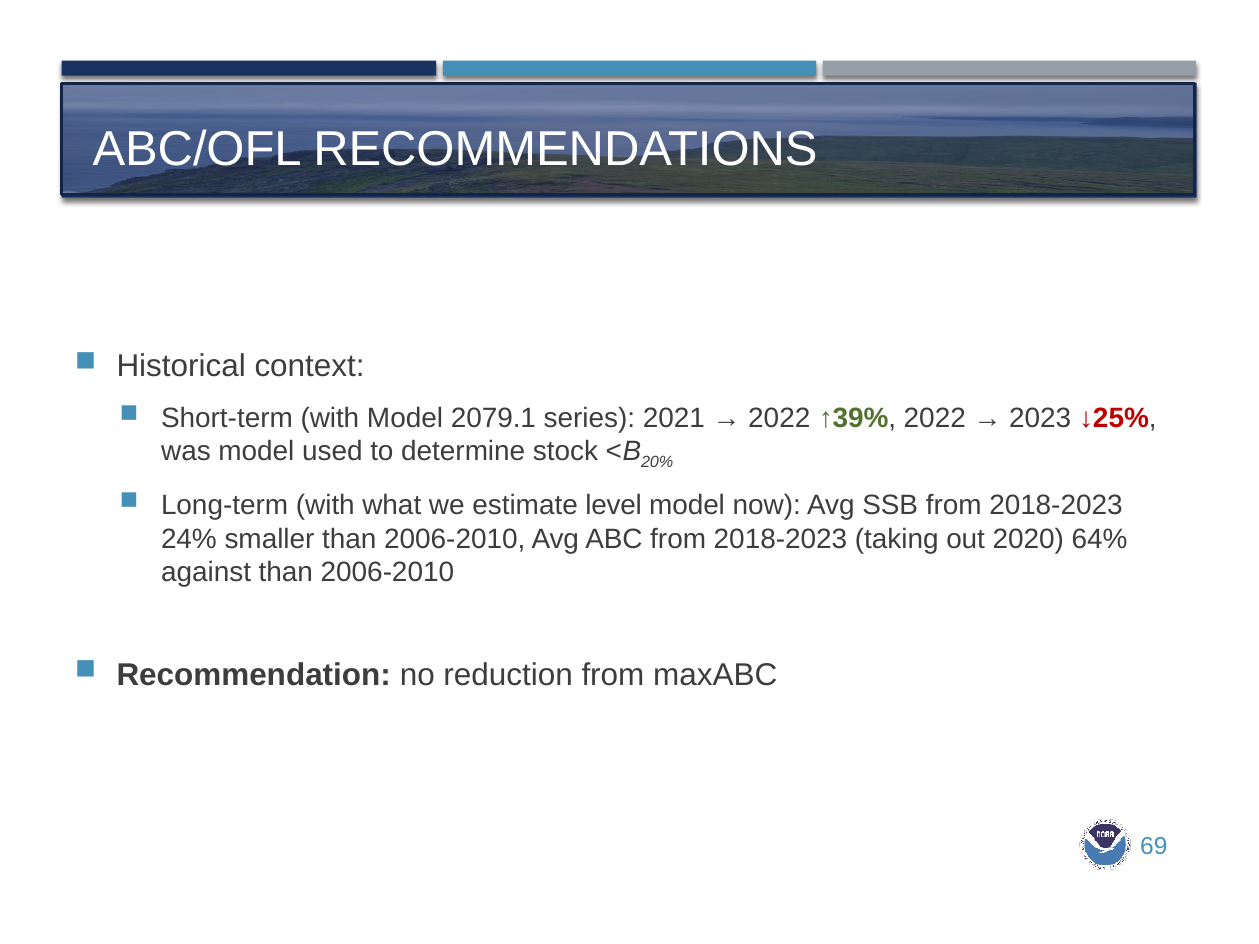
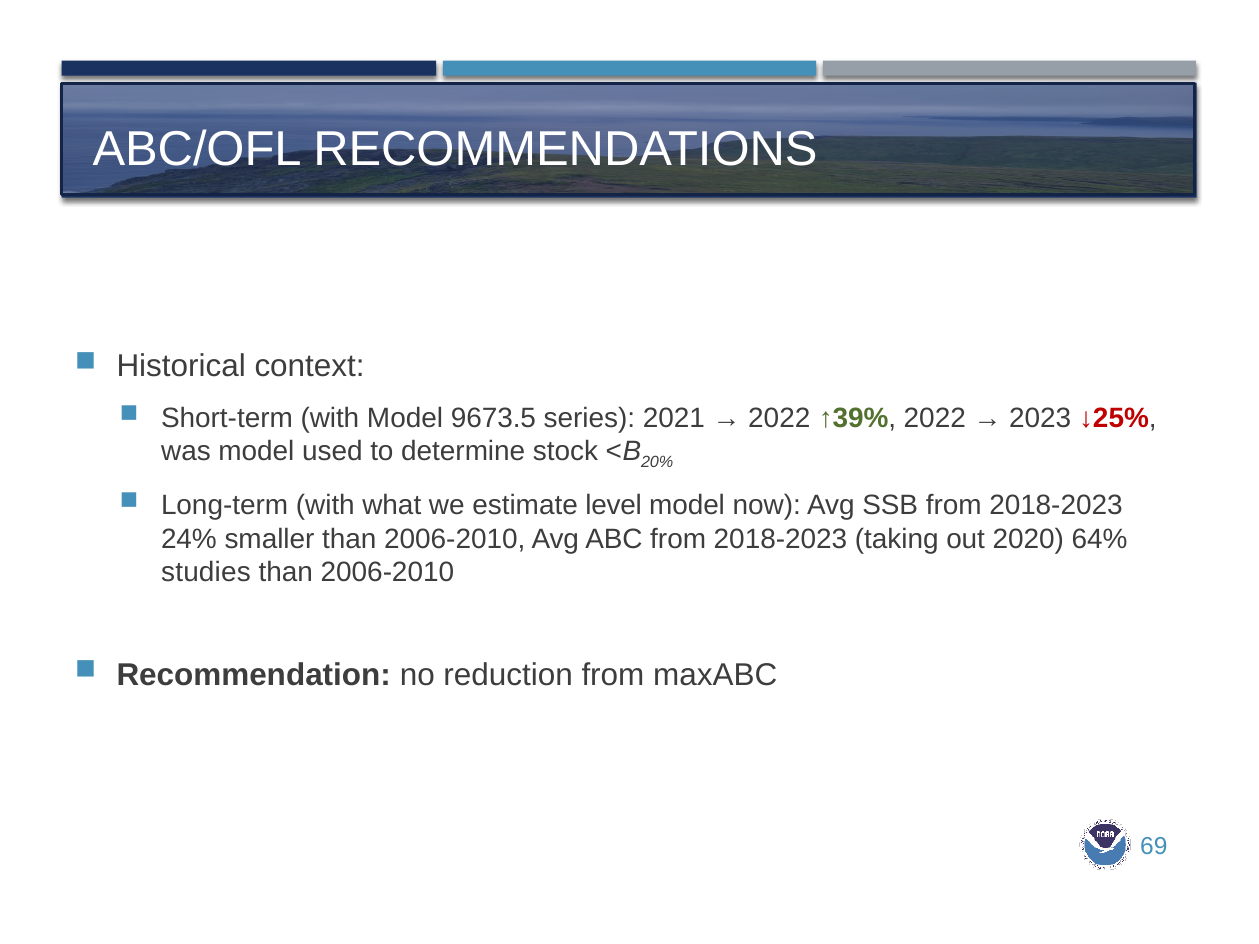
2079.1: 2079.1 -> 9673.5 (493, 418)
against: against -> studies (206, 573)
